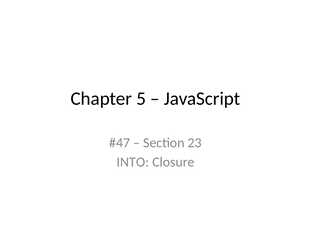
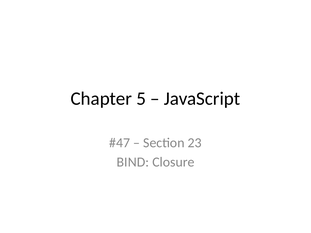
INTO: INTO -> BIND (133, 162)
